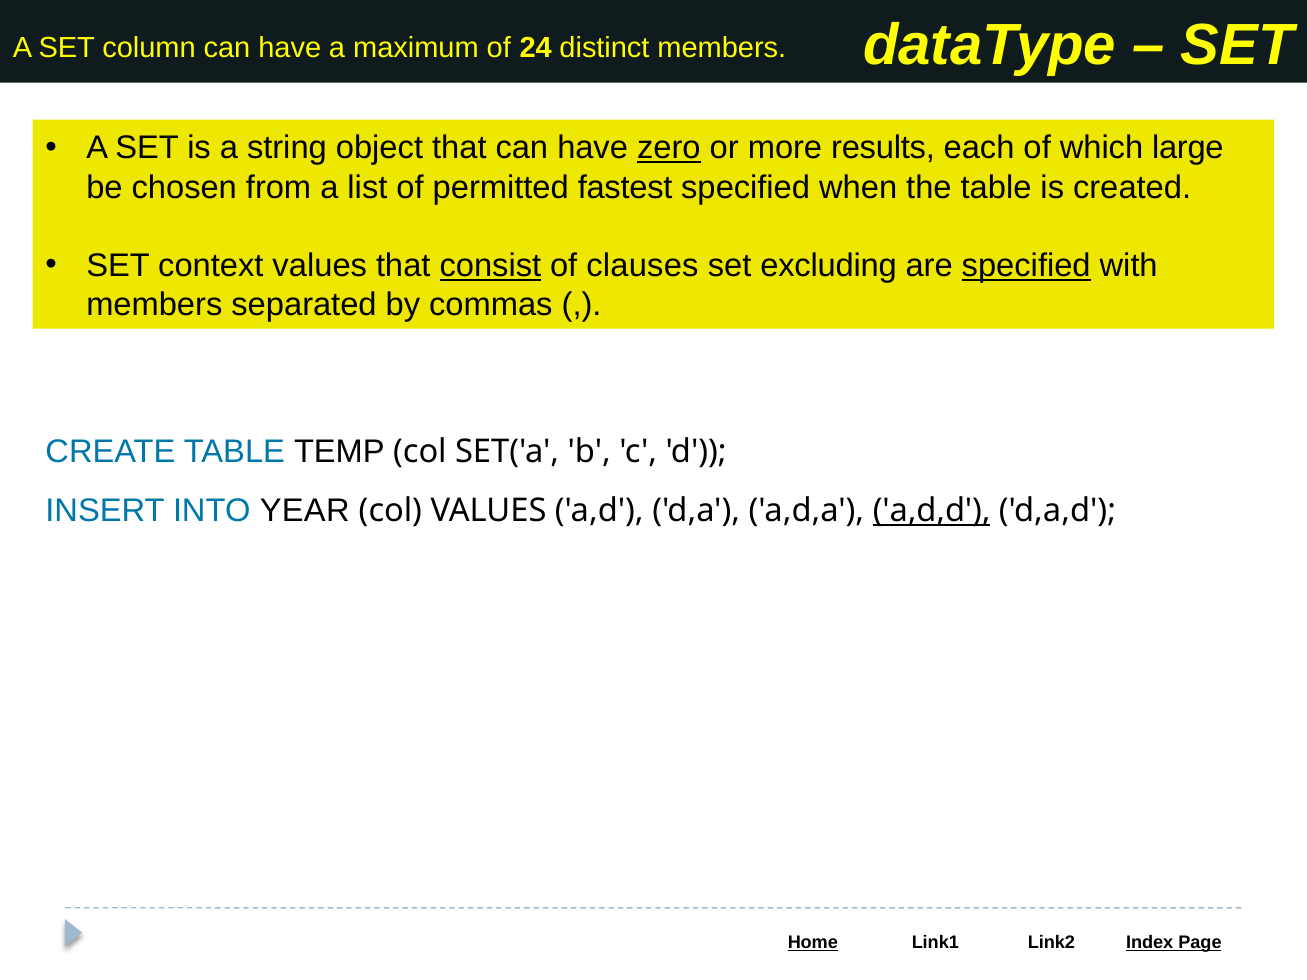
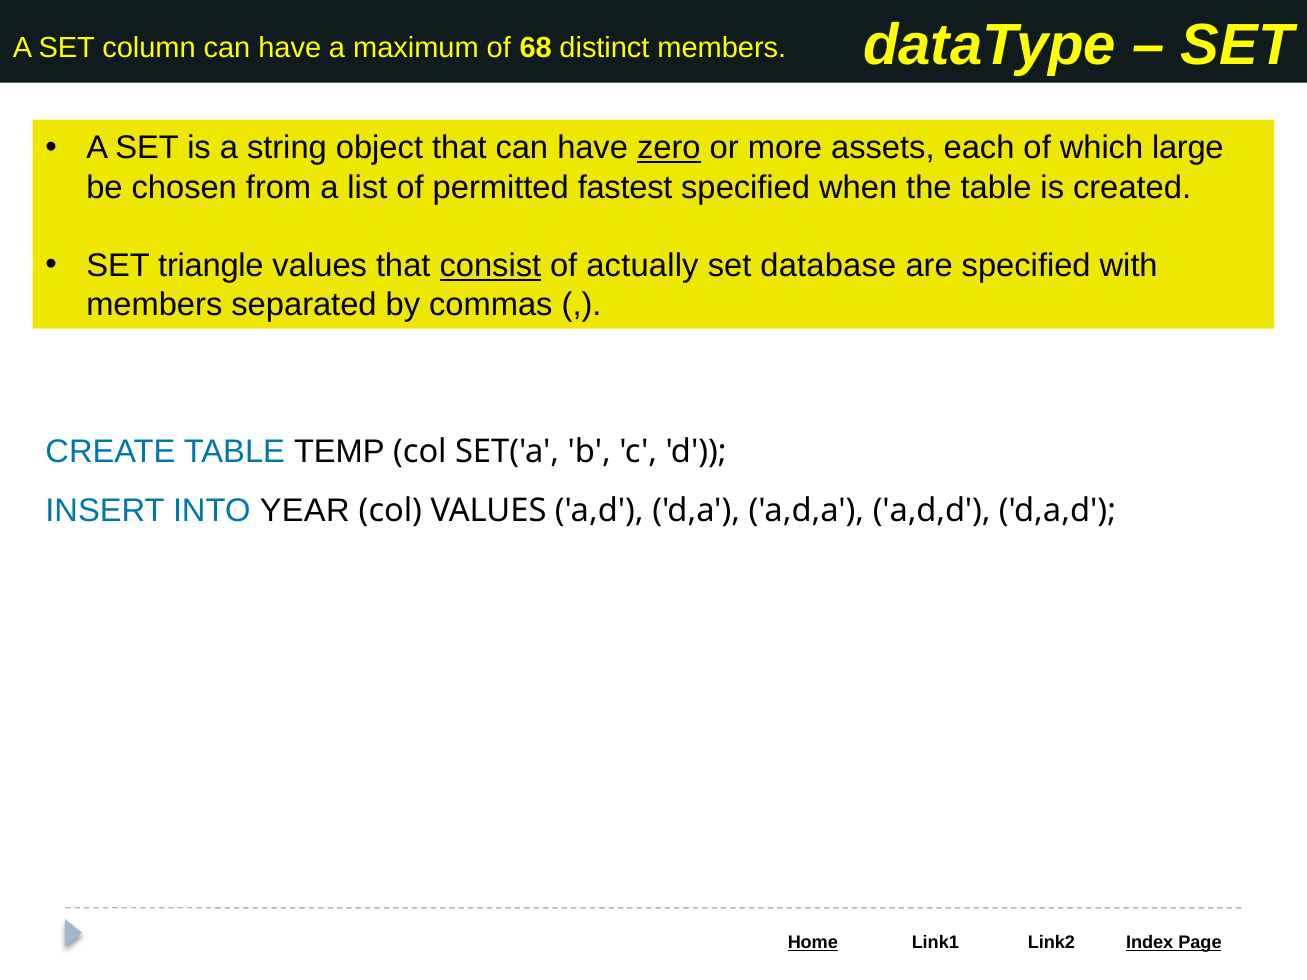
24: 24 -> 68 (536, 48)
results: results -> assets (883, 148)
context: context -> triangle (211, 266)
clauses: clauses -> actually (642, 266)
excluding: excluding -> database (828, 266)
specified underline: present -> none (1026, 266)
a,d,d underline: present -> none (932, 511)
